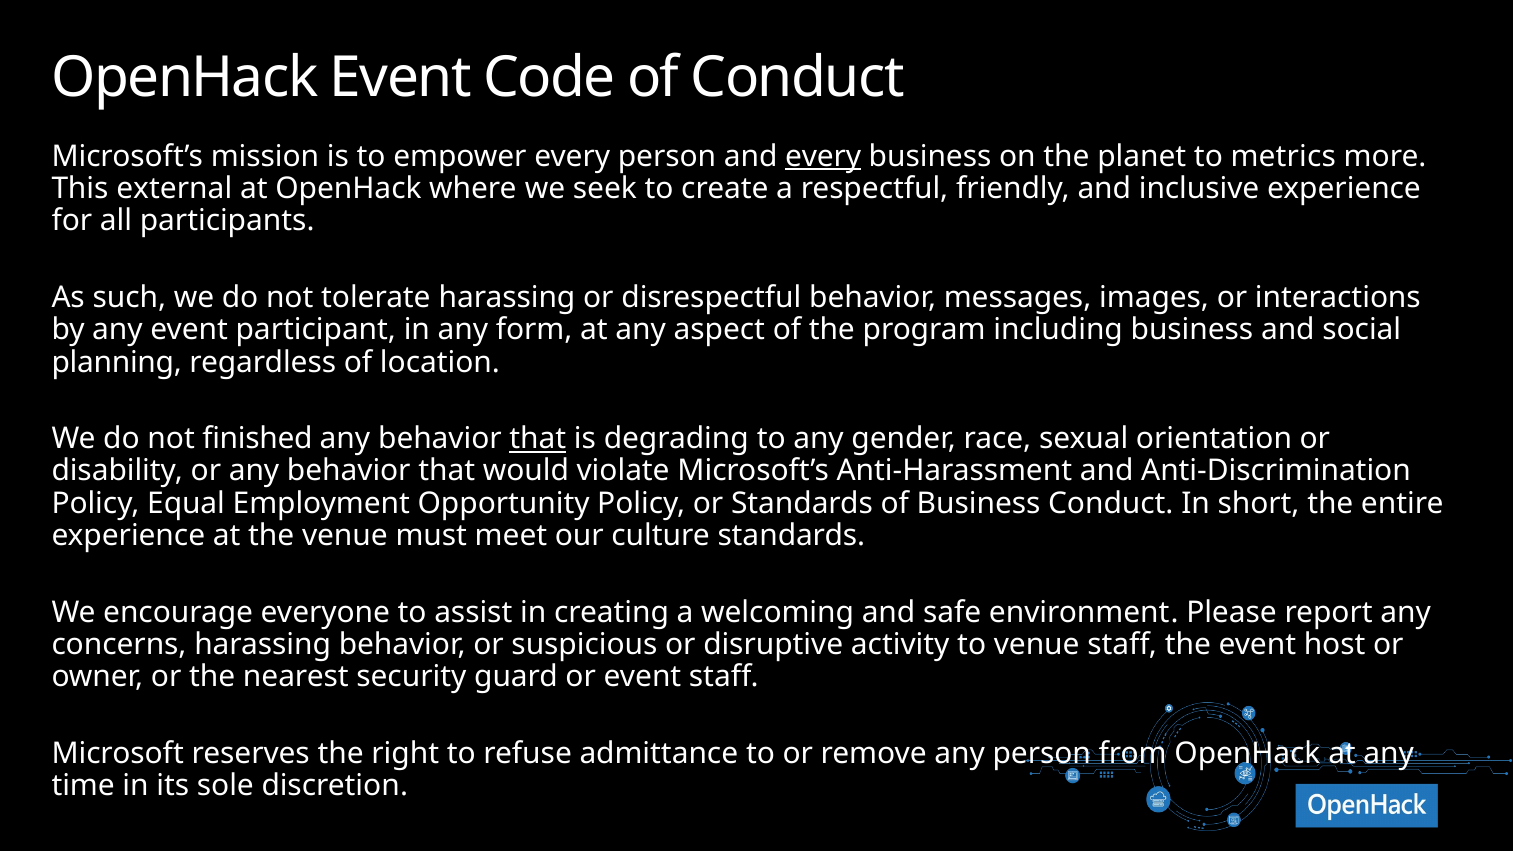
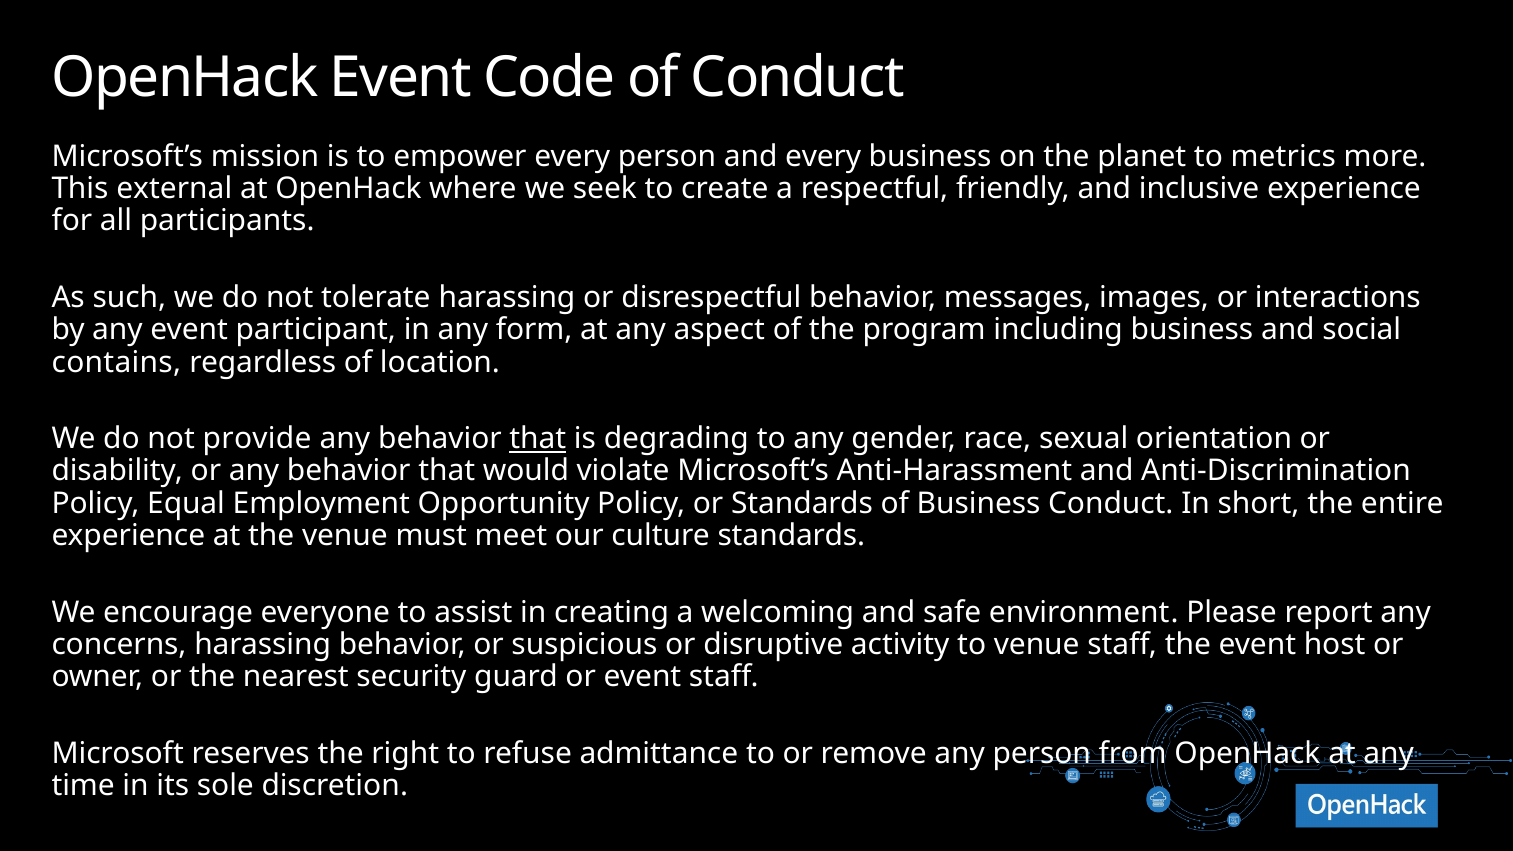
every underline: present -> none (823, 156)
planning: planning -> contains (116, 362)
finished: finished -> provide (257, 439)
